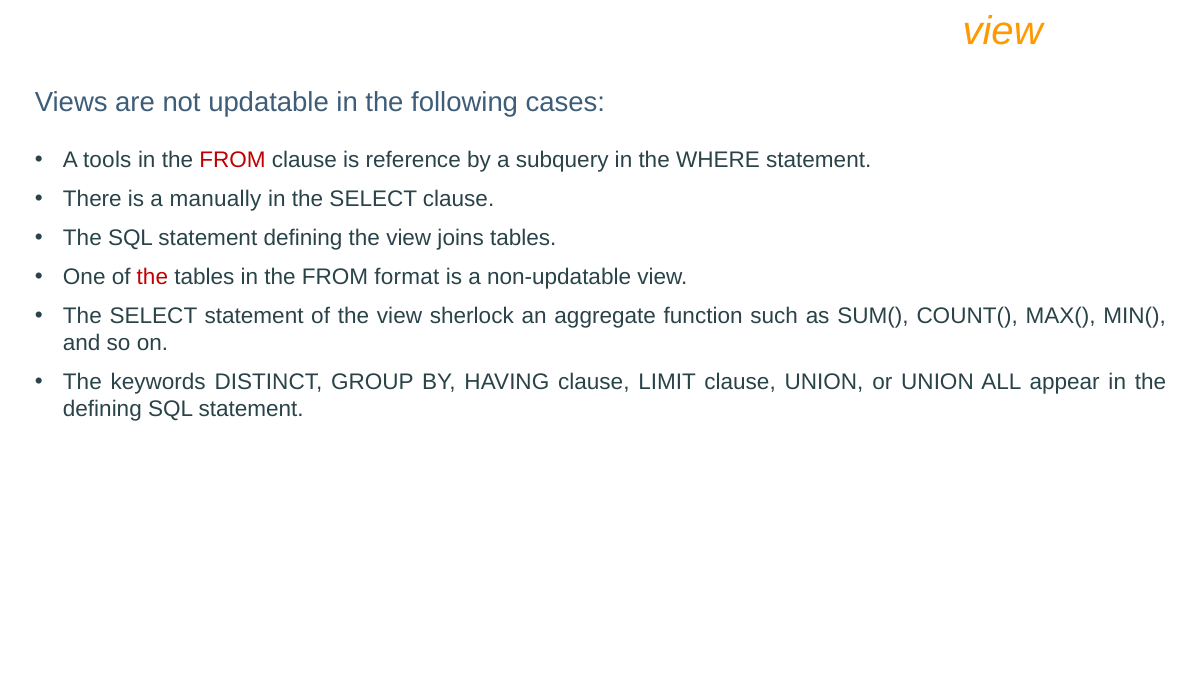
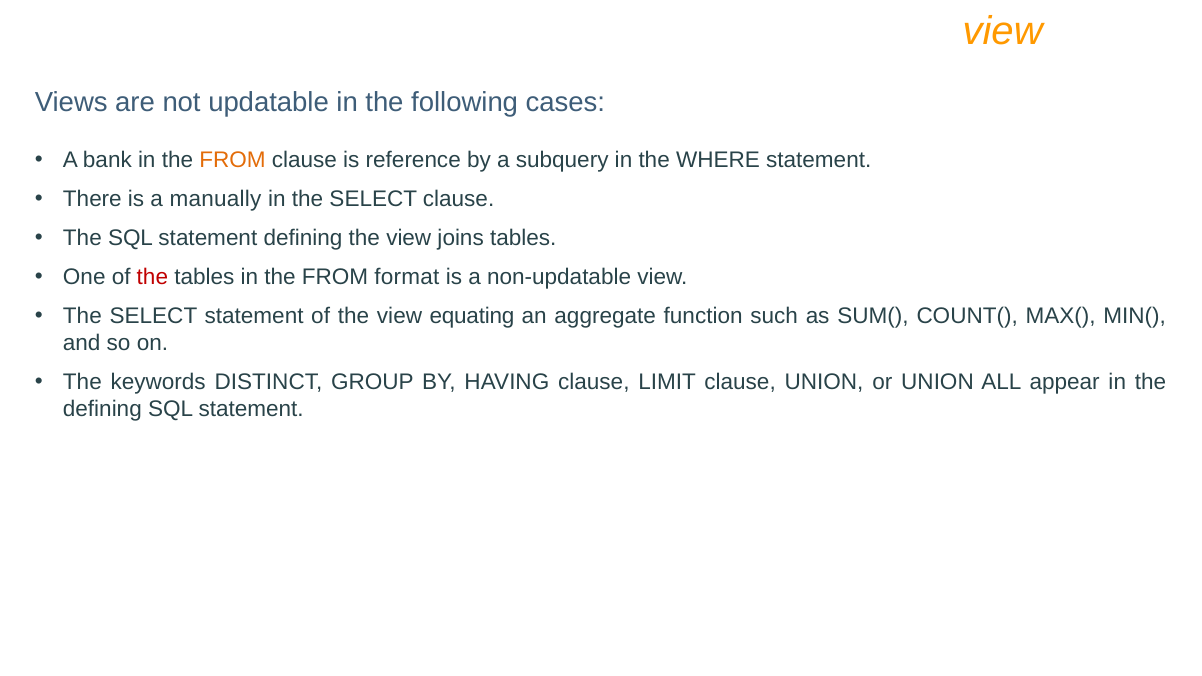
tools: tools -> bank (107, 160)
FROM colour: red -> orange (232, 160)
sherlock: sherlock -> equating (472, 316)
